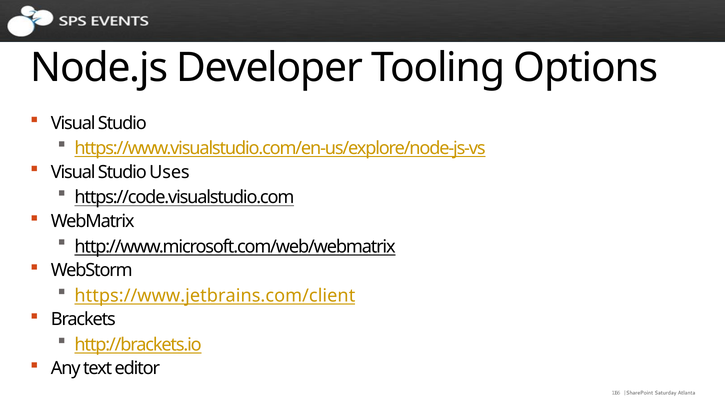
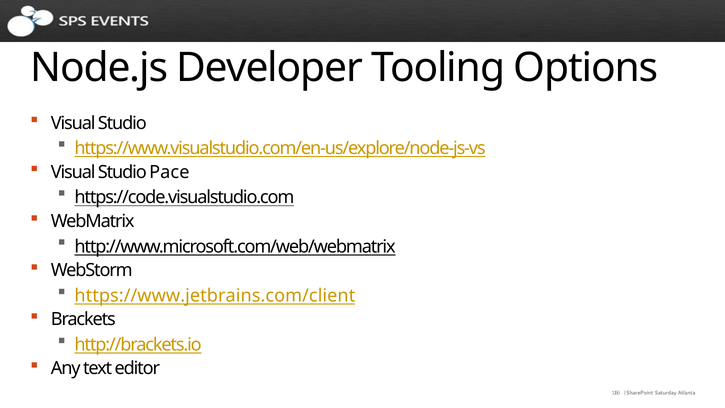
Uses: Uses -> Pace (169, 172)
